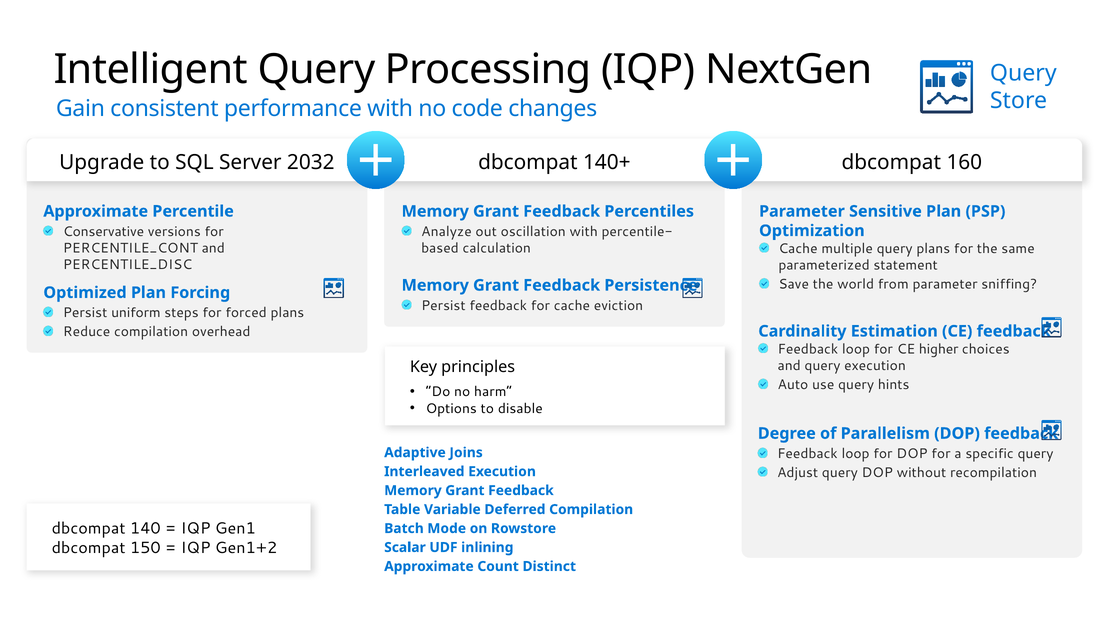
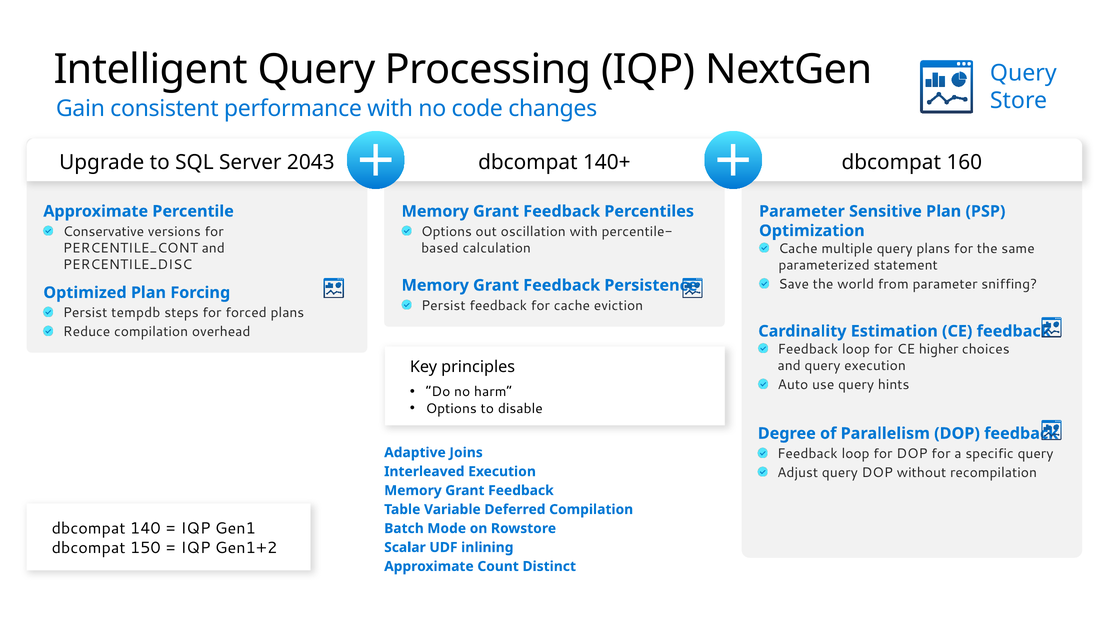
2032: 2032 -> 2043 (311, 162)
Analyze: Analyze -> Options (447, 231)
uniform: uniform -> tempdb (136, 313)
